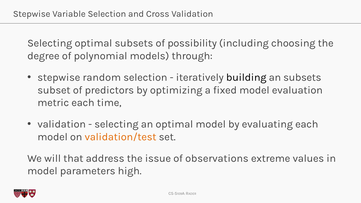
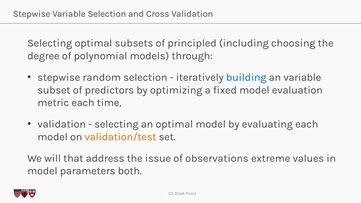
possibility: possibility -> principled (192, 43)
building colour: black -> blue (246, 77)
an subsets: subsets -> variable (302, 77)
high: high -> both (130, 171)
